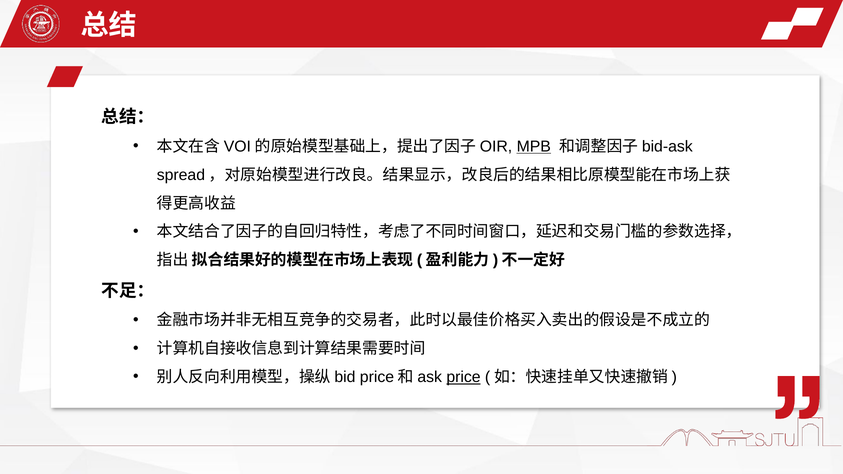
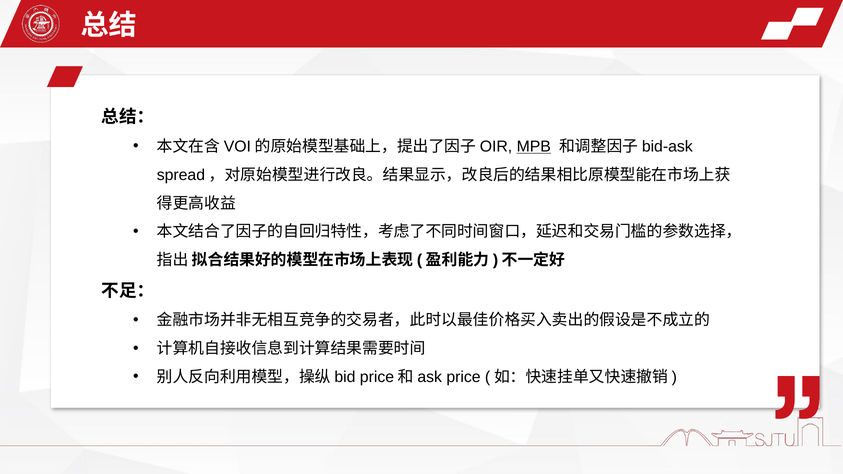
price underline: present -> none (464, 377)
